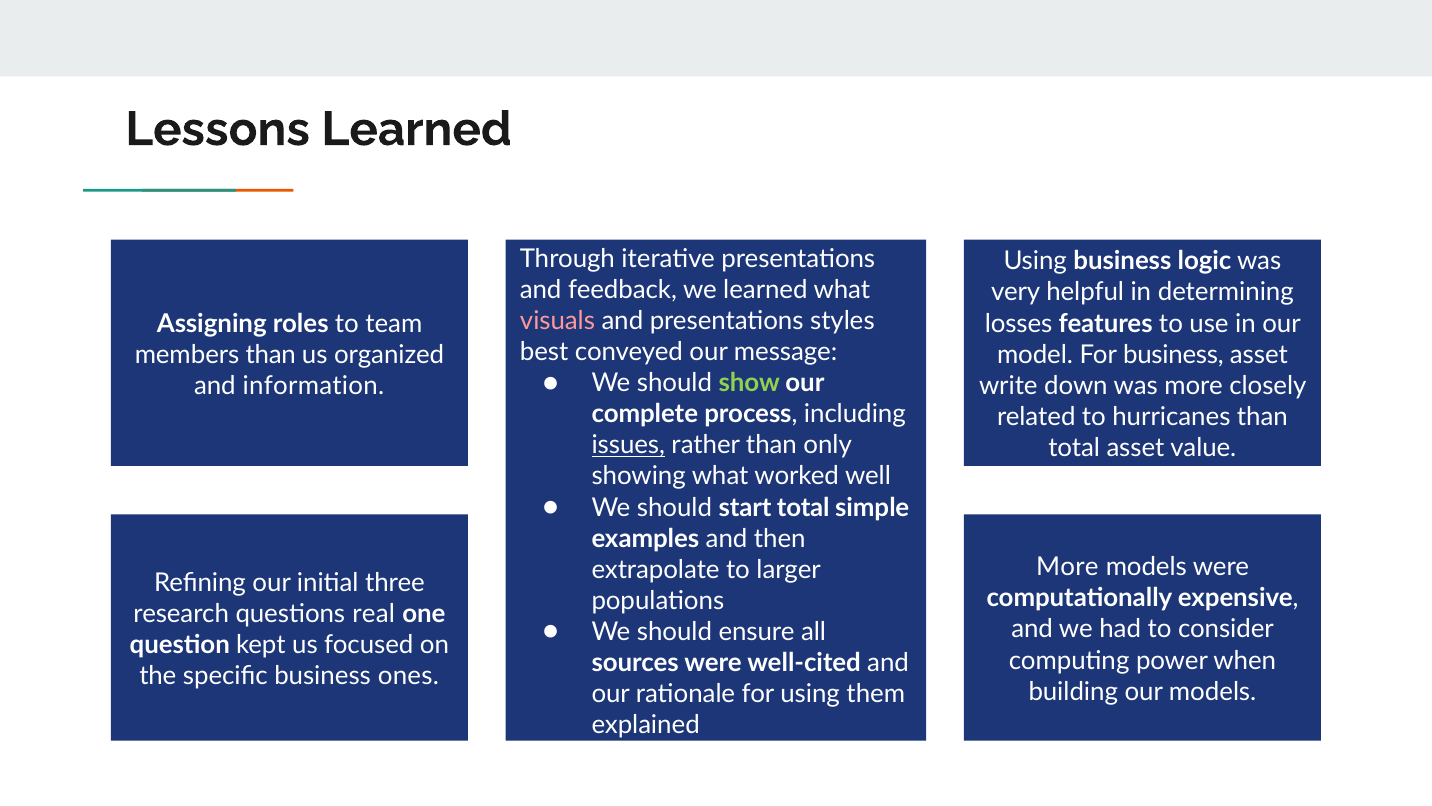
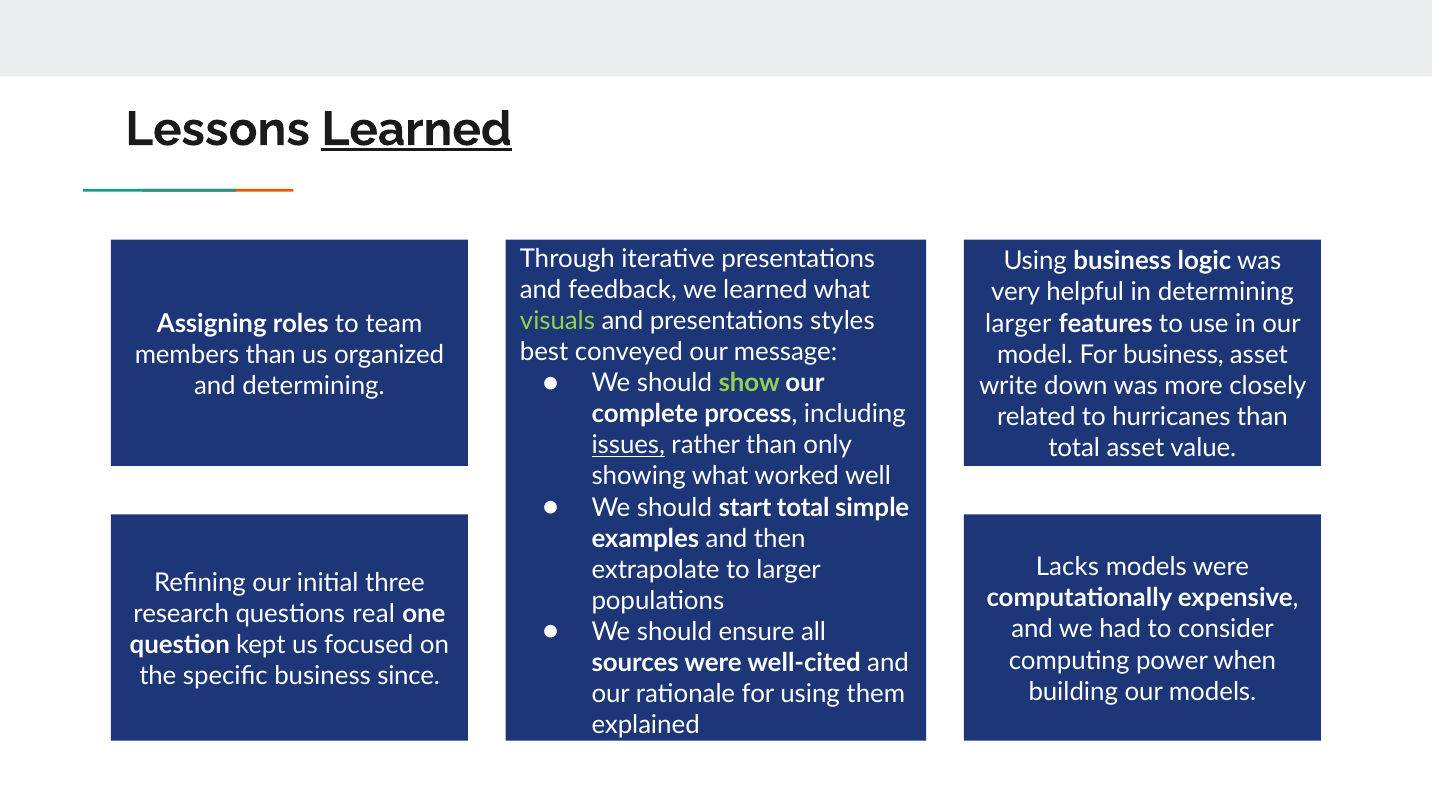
Learned underline: none -> present (417, 129)
visuals colour: pink -> light green (557, 321)
losses: losses -> larger (1018, 323)
and information: information -> determining (314, 385)
More: More -> Lacks (1067, 567)
ones: ones -> since (409, 676)
